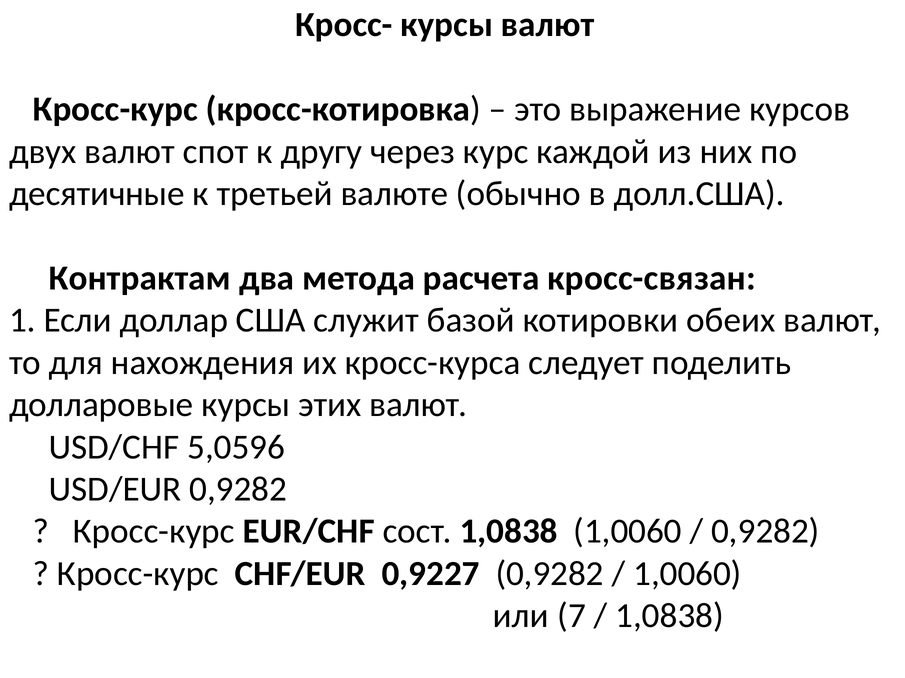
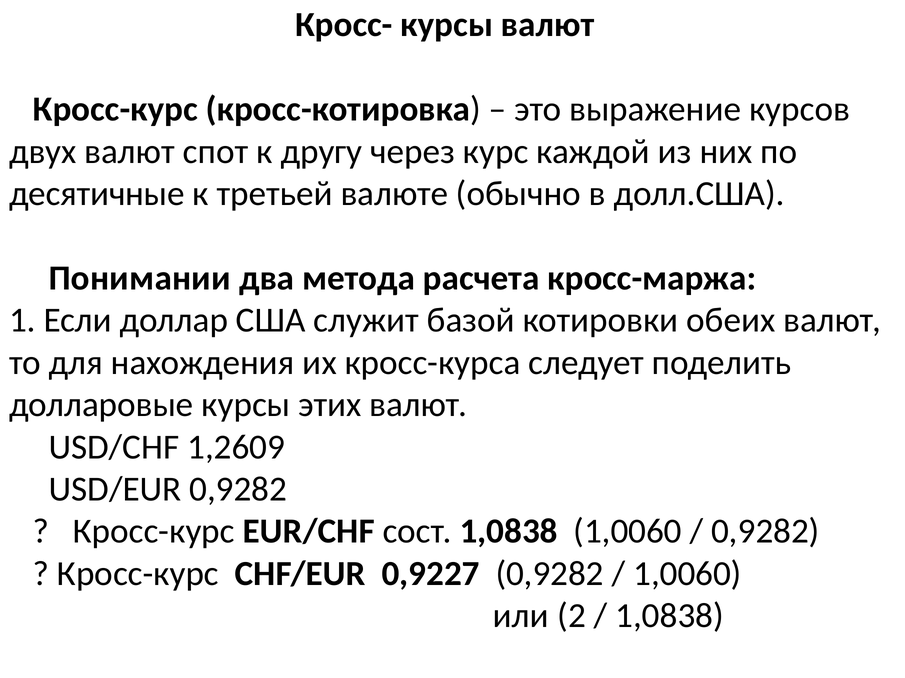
Контрактам: Контрактам -> Понимании (140, 278)
кросс-связан: кросс-связан -> кросс-маржа (652, 278)
5,0596: 5,0596 -> 1,2609 (236, 447)
7: 7 -> 2 (572, 616)
